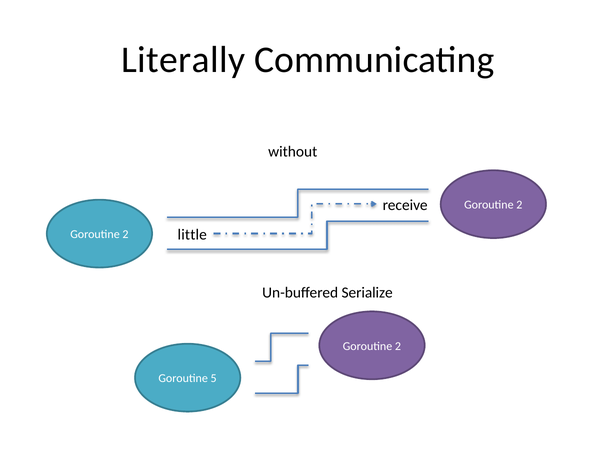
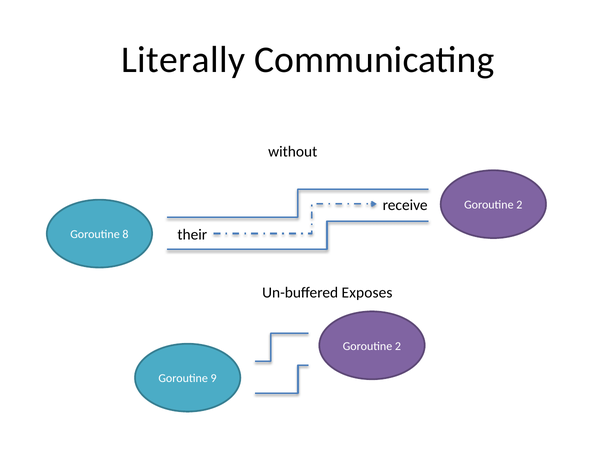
little: little -> their (192, 235)
2: 2 -> 8 (125, 234)
Serialize: Serialize -> Exposes (367, 293)
5: 5 -> 9 (214, 378)
